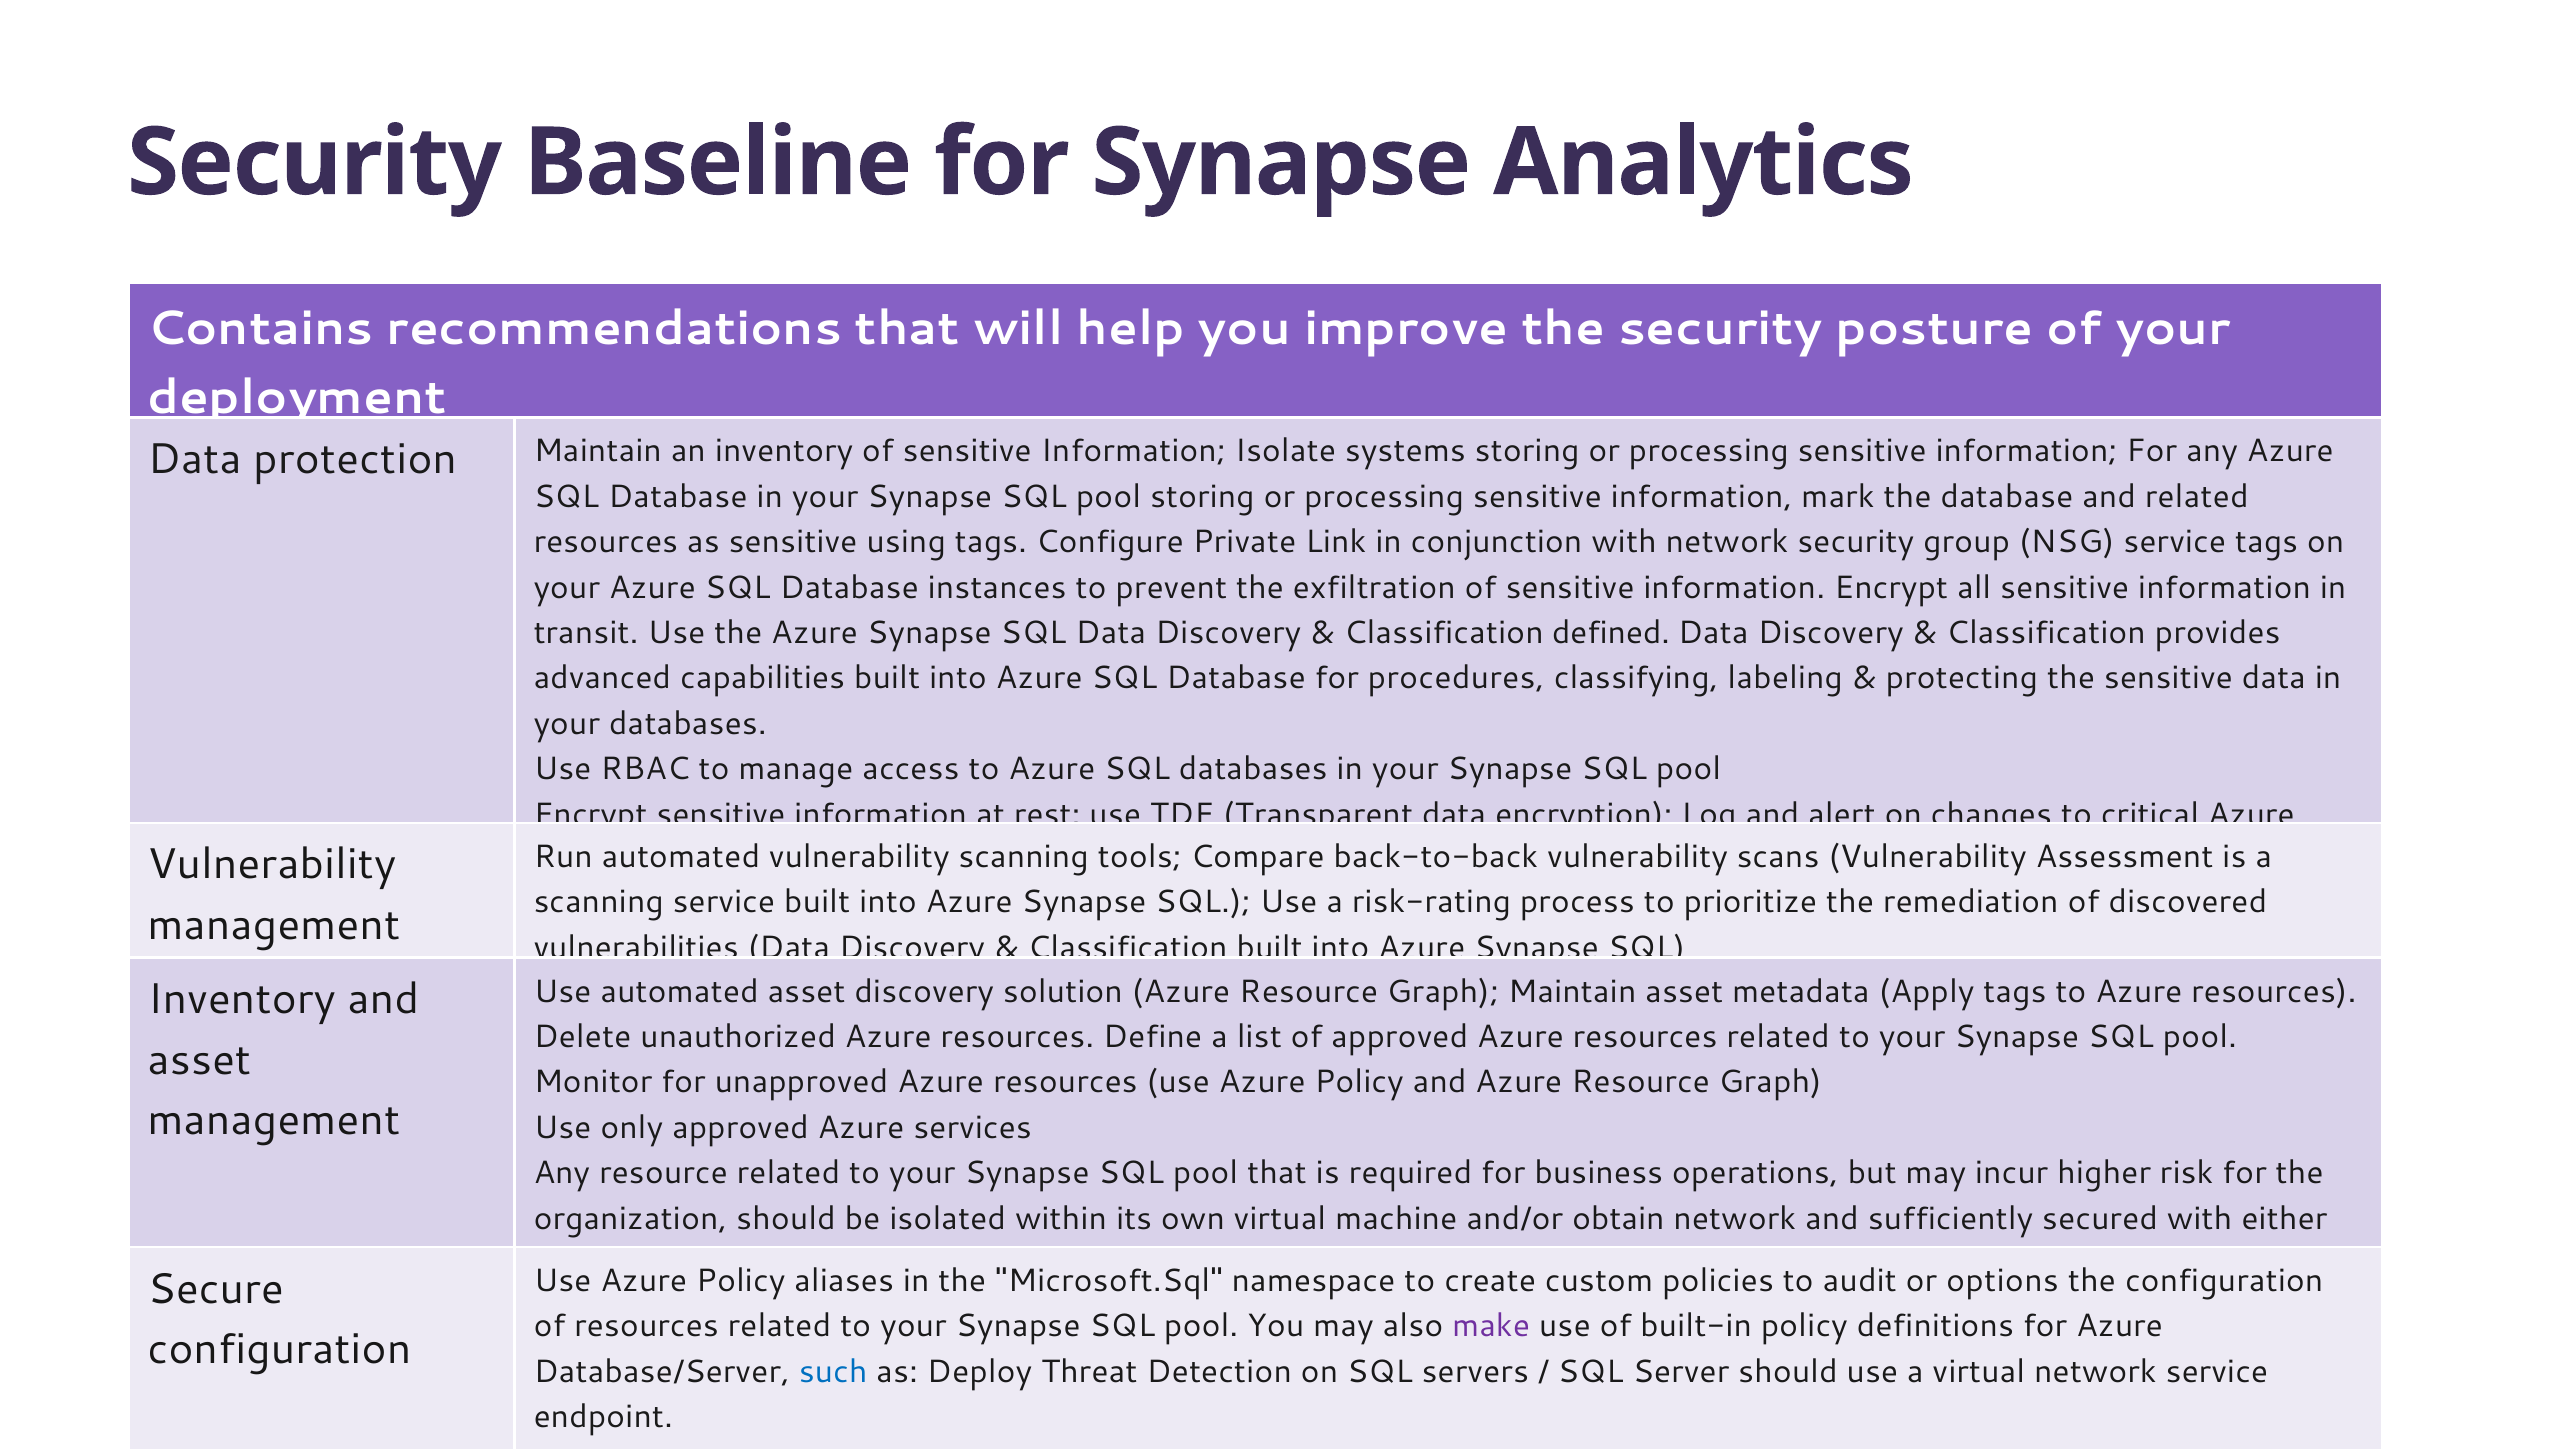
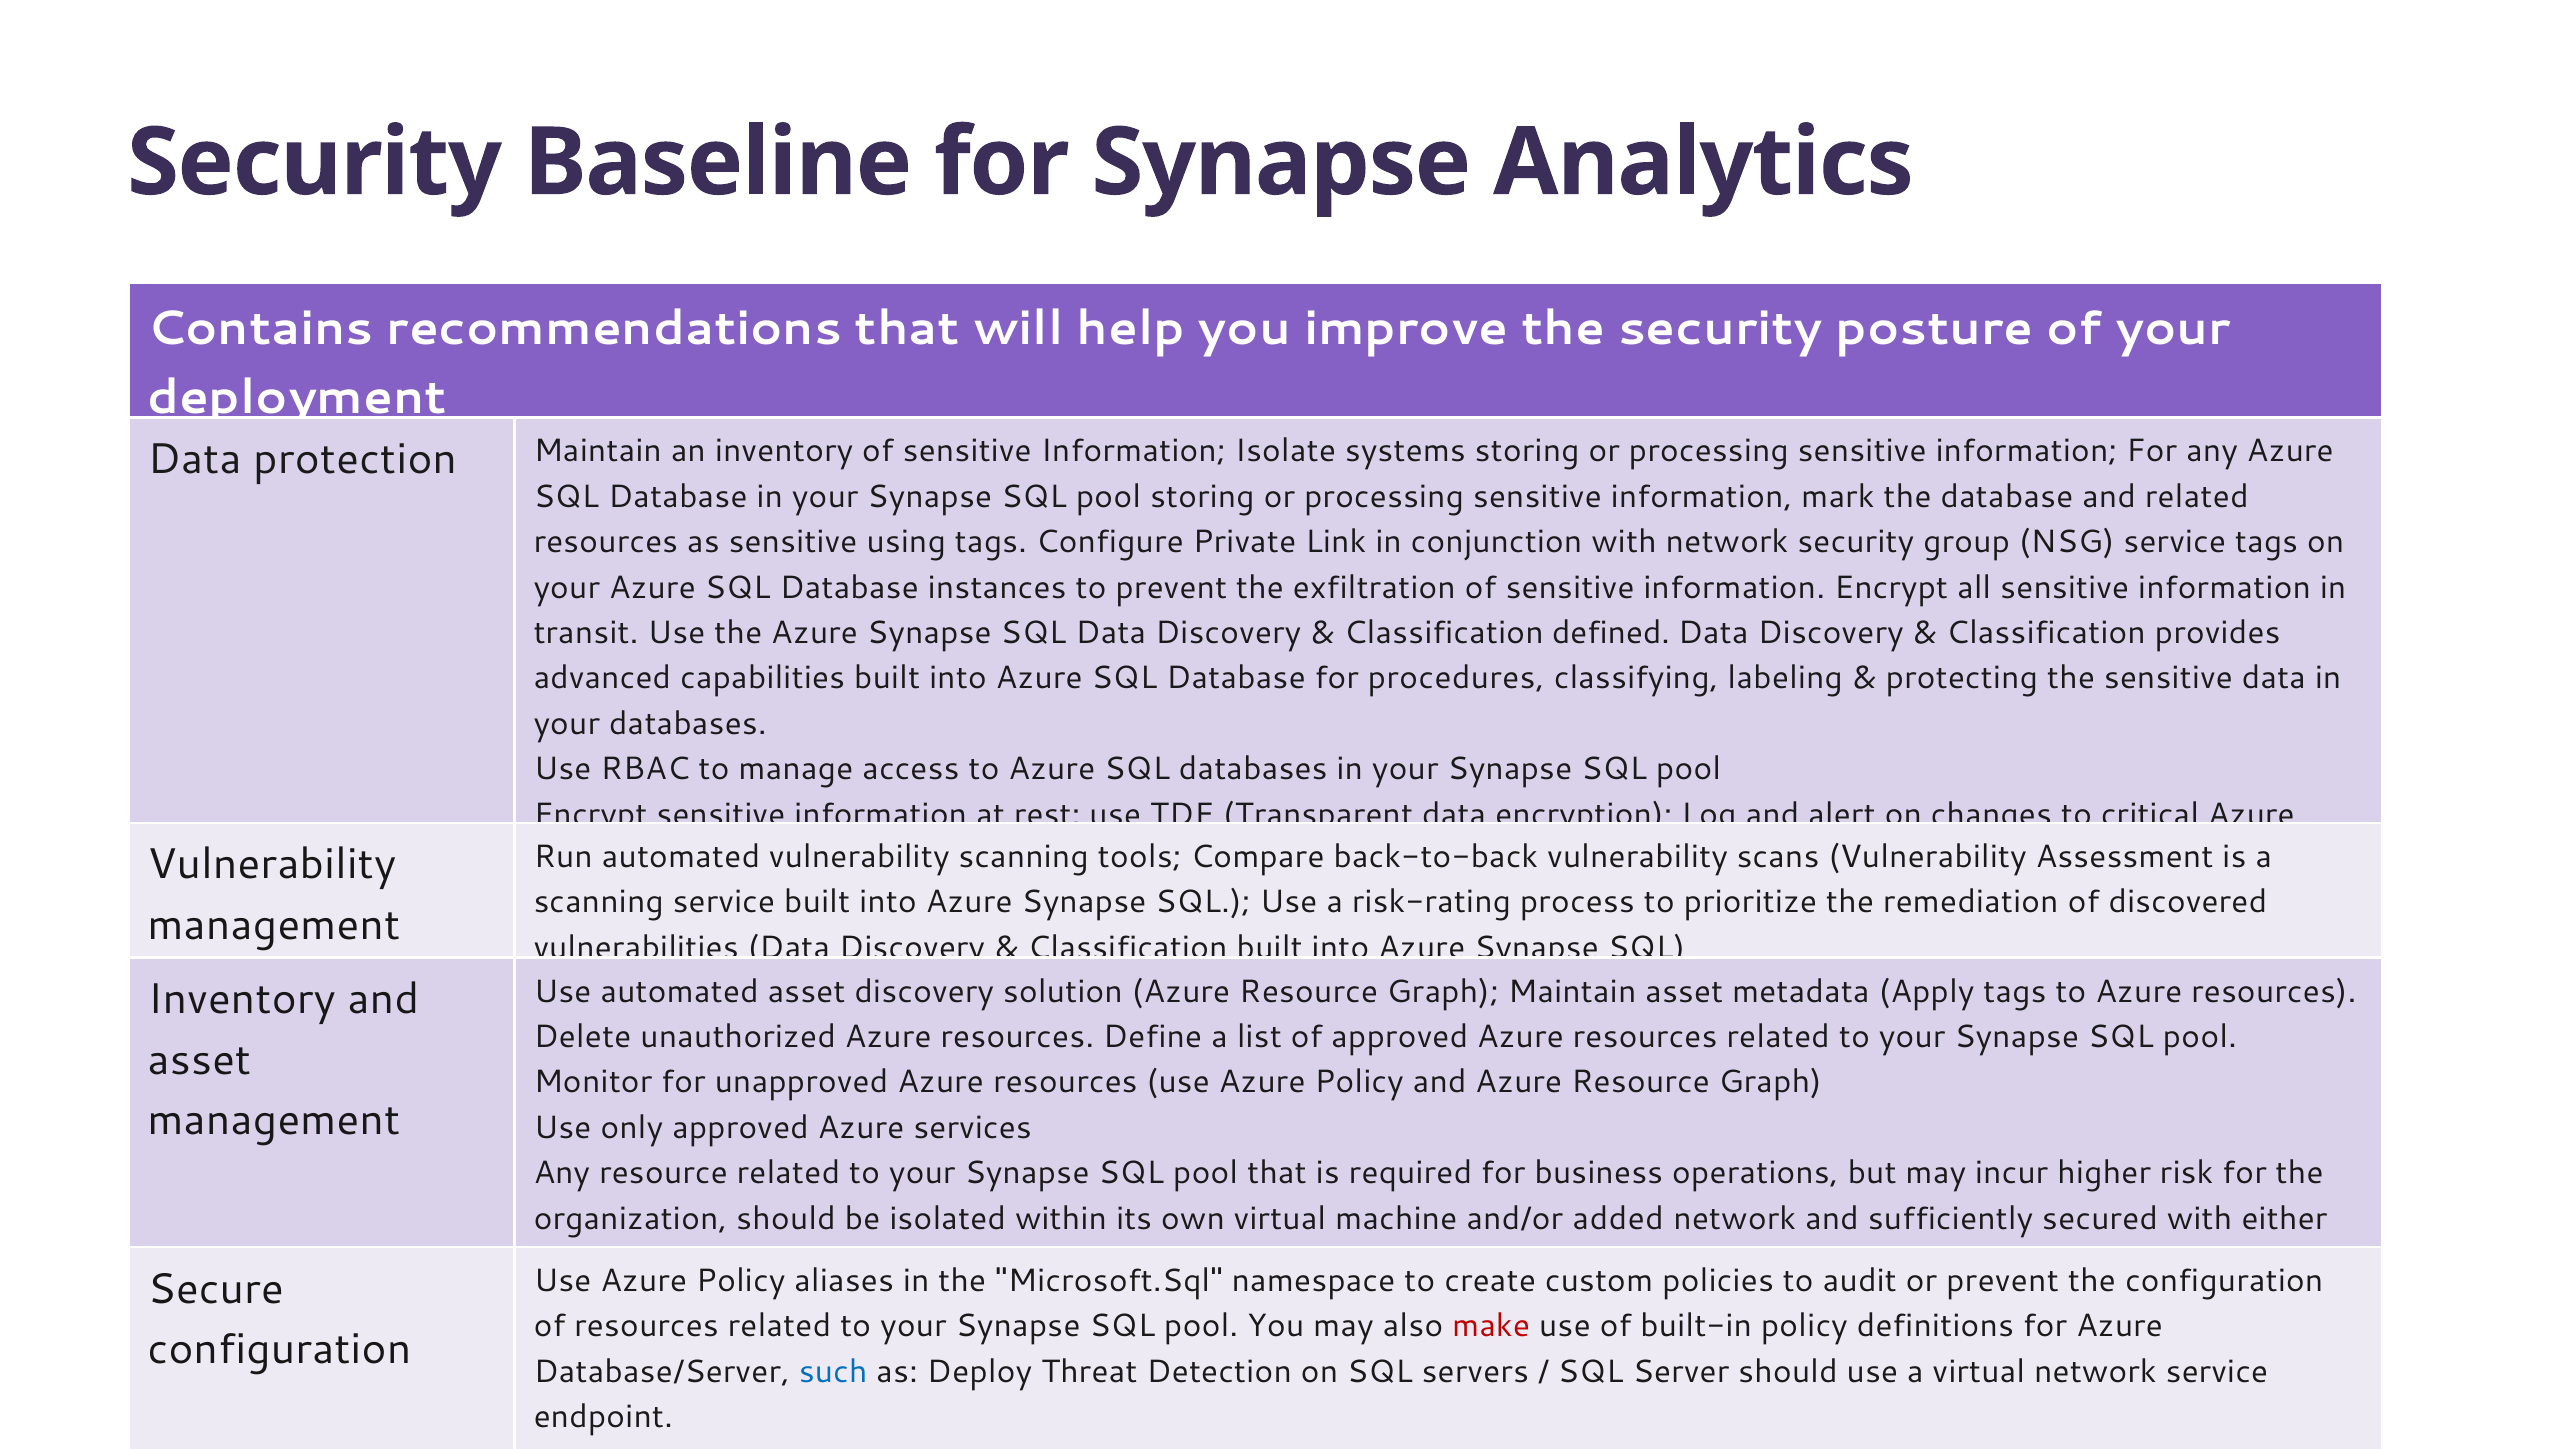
obtain: obtain -> added (1618, 1219)
or options: options -> prevent (2003, 1281)
make colour: purple -> red (1491, 1326)
